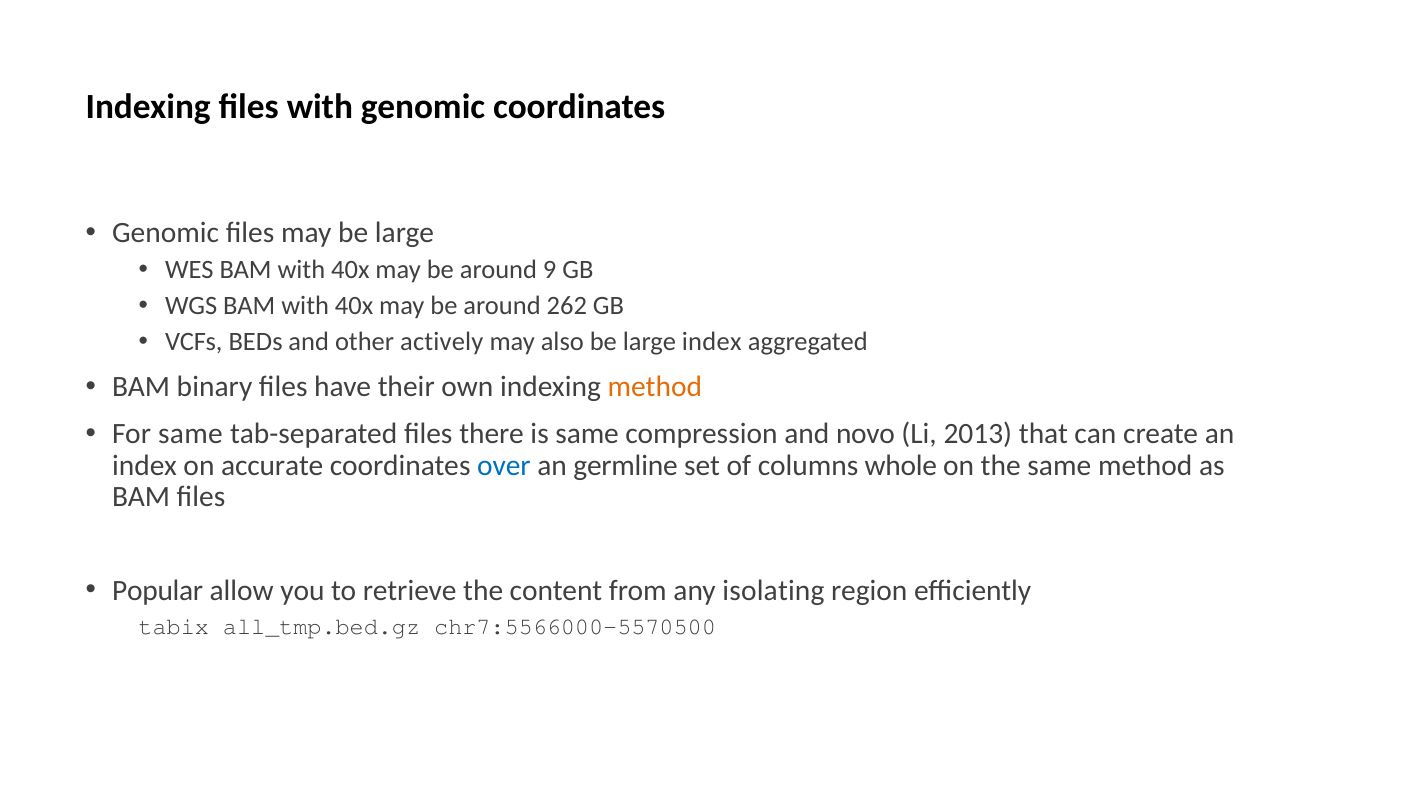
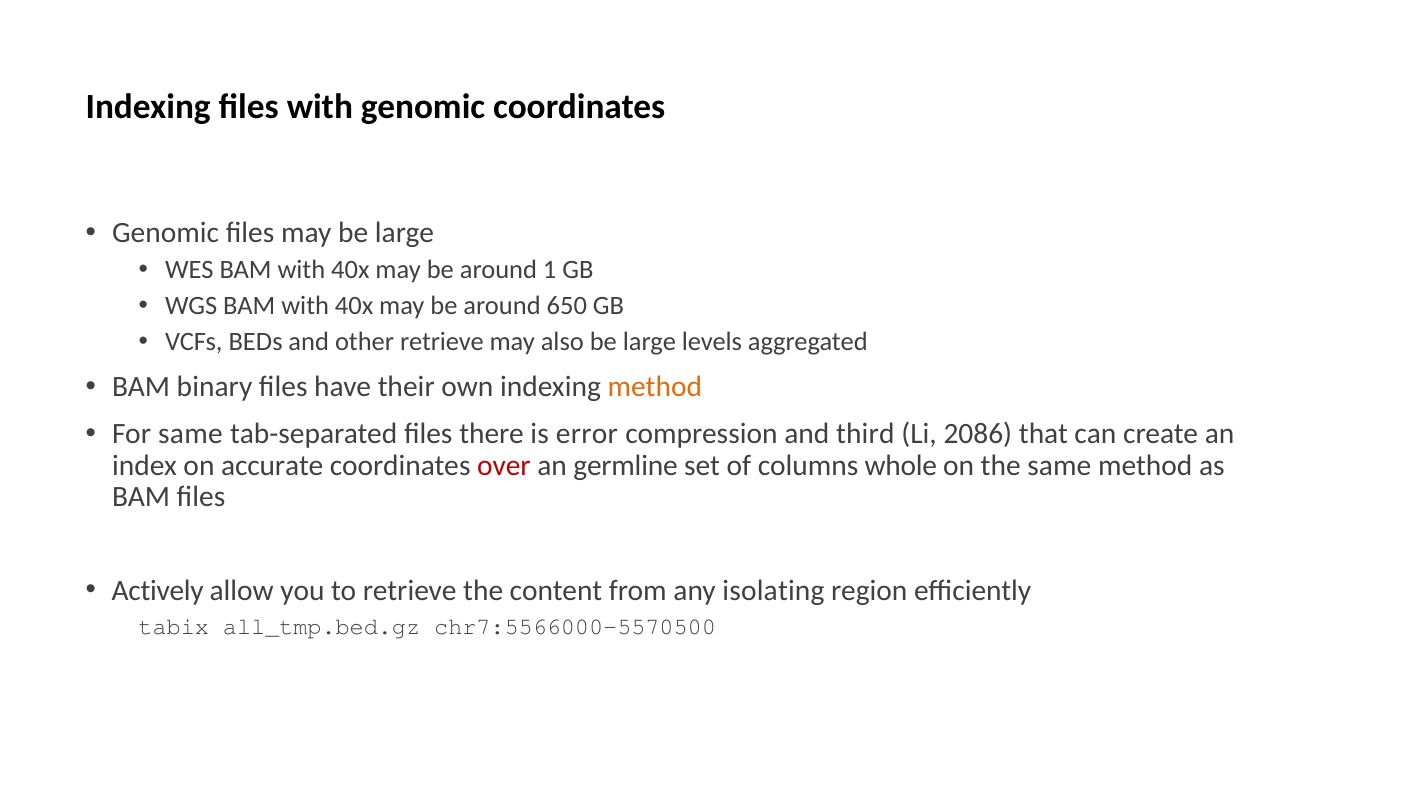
9: 9 -> 1 (550, 270)
262: 262 -> 650 (567, 306)
other actively: actively -> retrieve (442, 342)
large index: index -> levels (712, 342)
is same: same -> error (587, 434)
novo: novo -> third (865, 434)
2013: 2013 -> 2086 (978, 434)
over colour: blue -> red (504, 465)
Popular: Popular -> Actively (158, 590)
